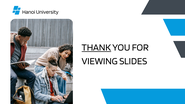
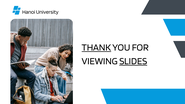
SLIDES underline: none -> present (133, 61)
